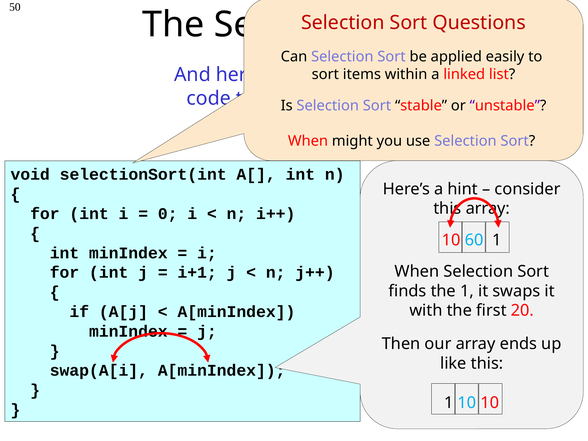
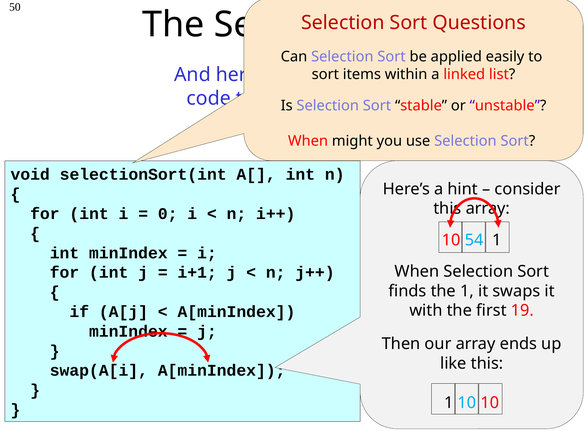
60: 60 -> 54 (474, 240)
20: 20 -> 19 (522, 311)
